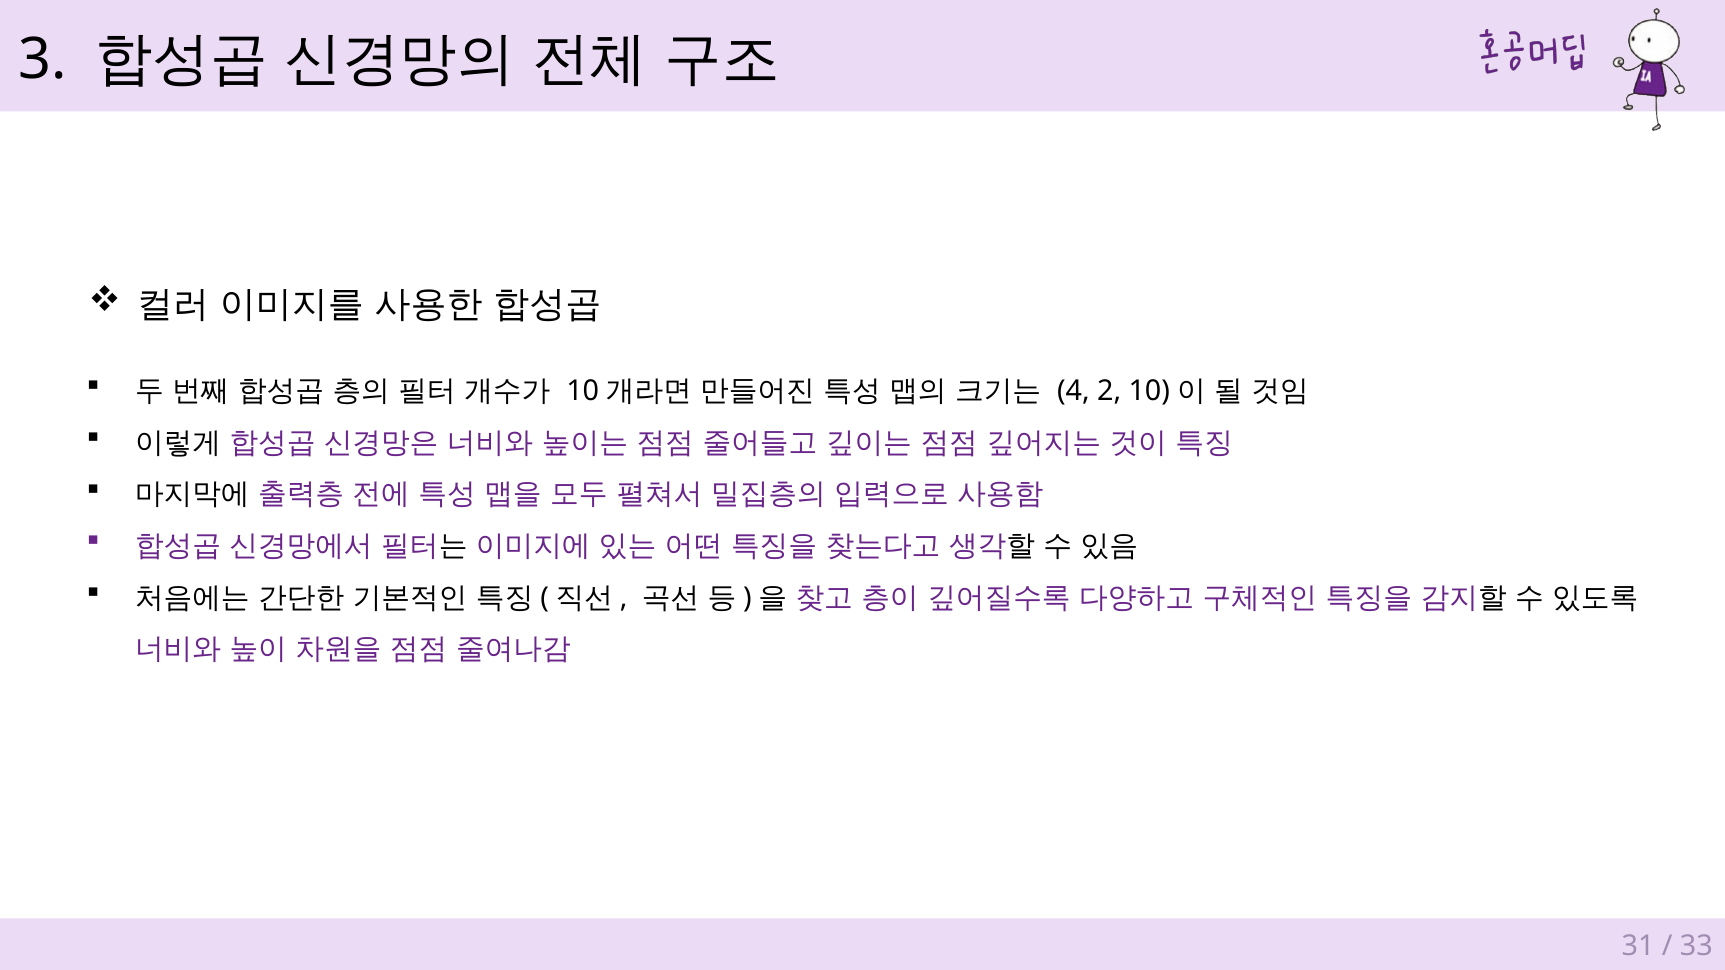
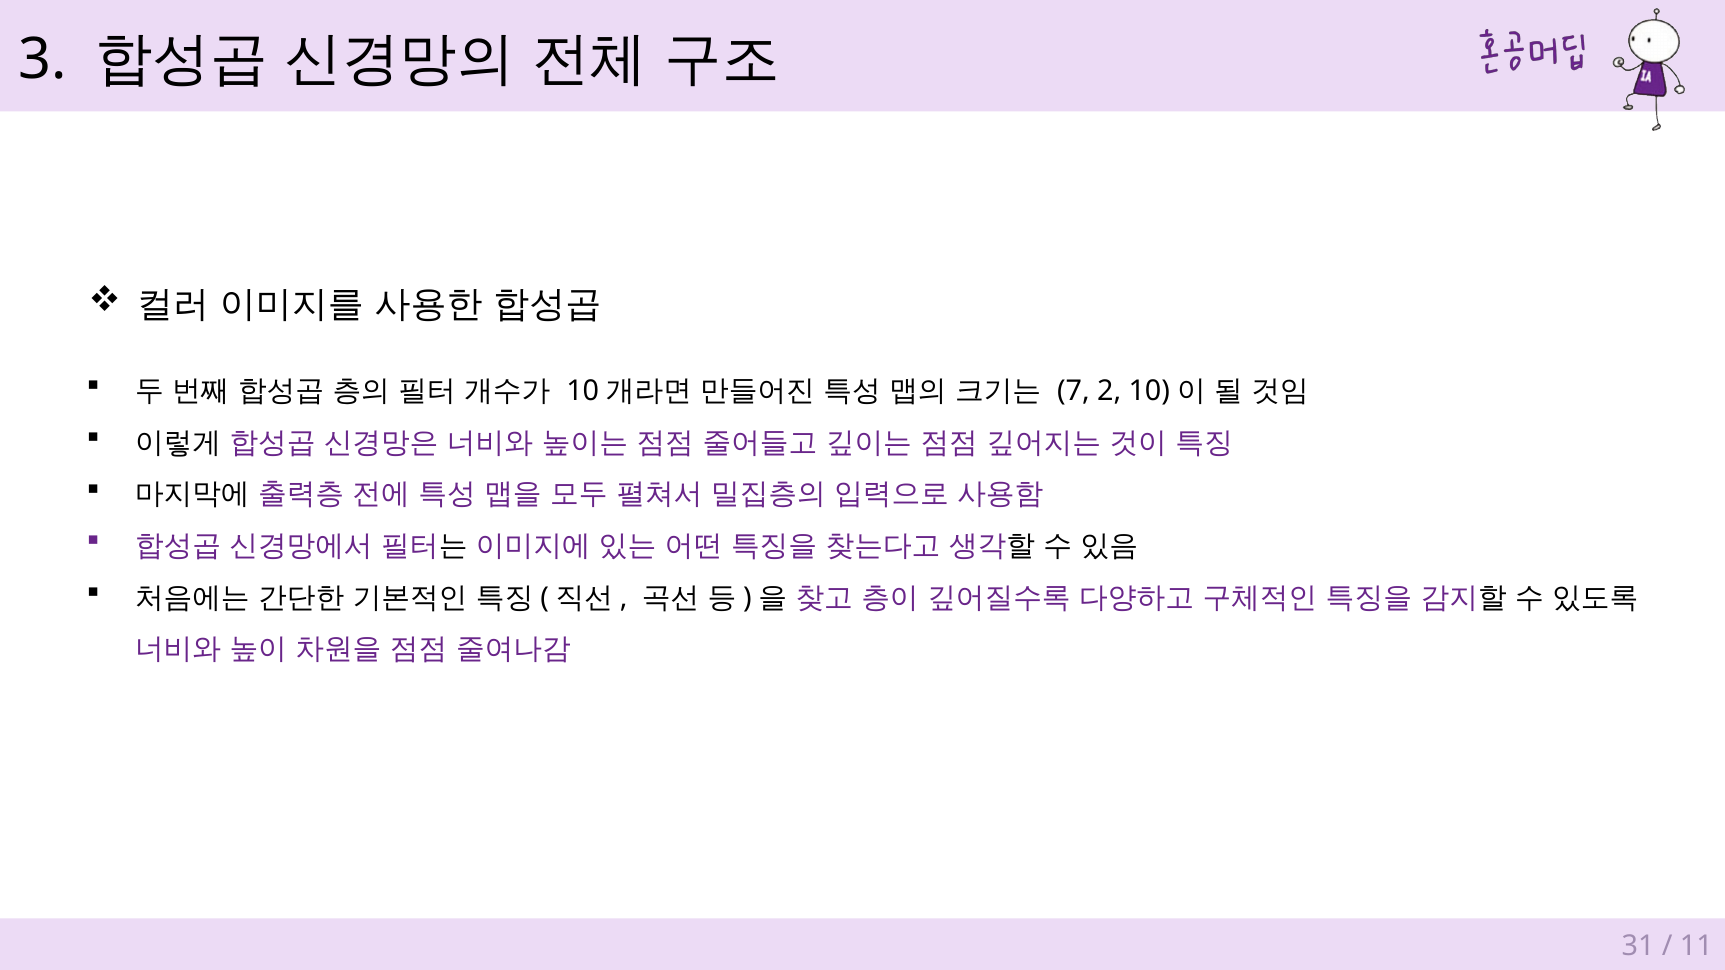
4: 4 -> 7 (1073, 391)
33: 33 -> 11 (1696, 946)
